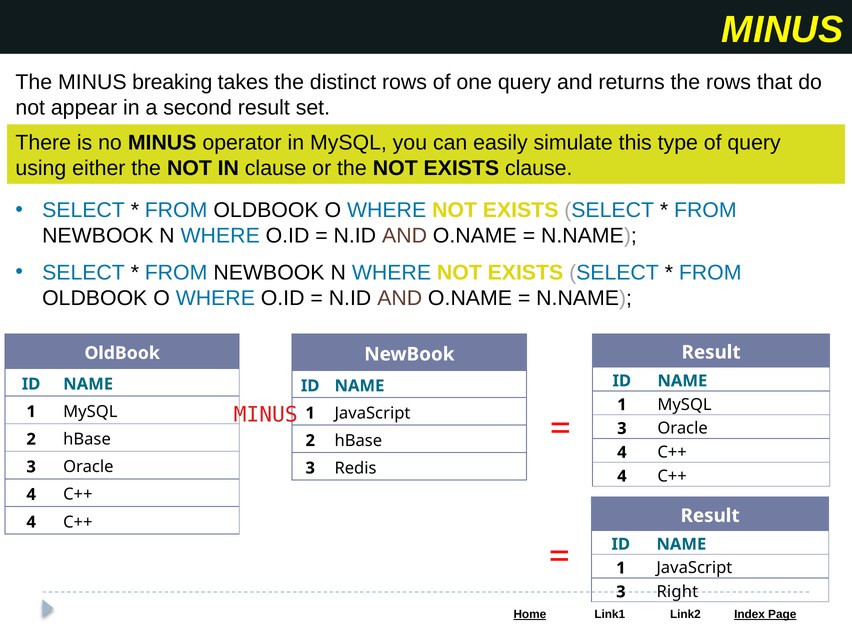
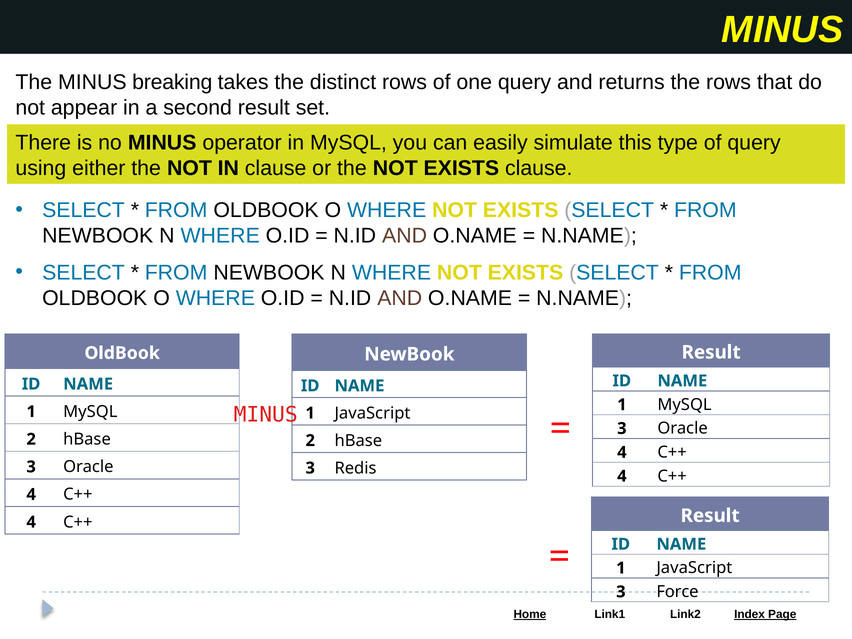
Right: Right -> Force (677, 592)
